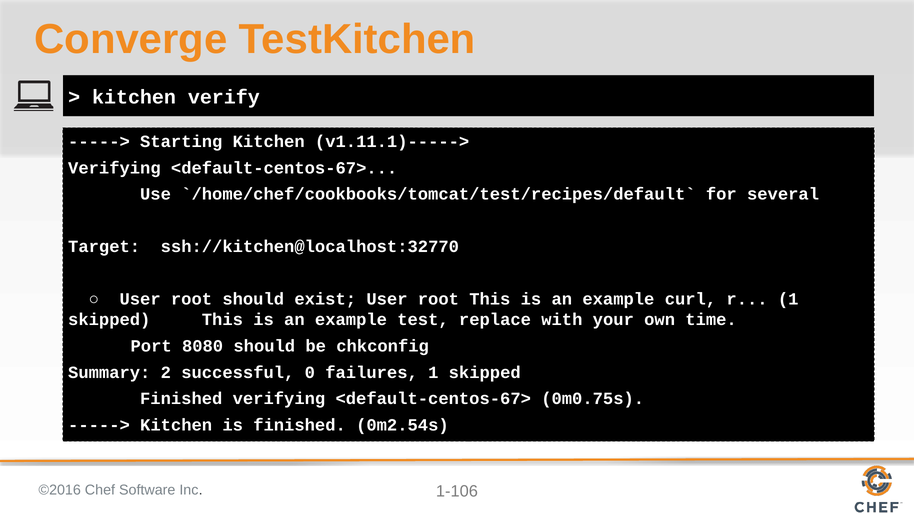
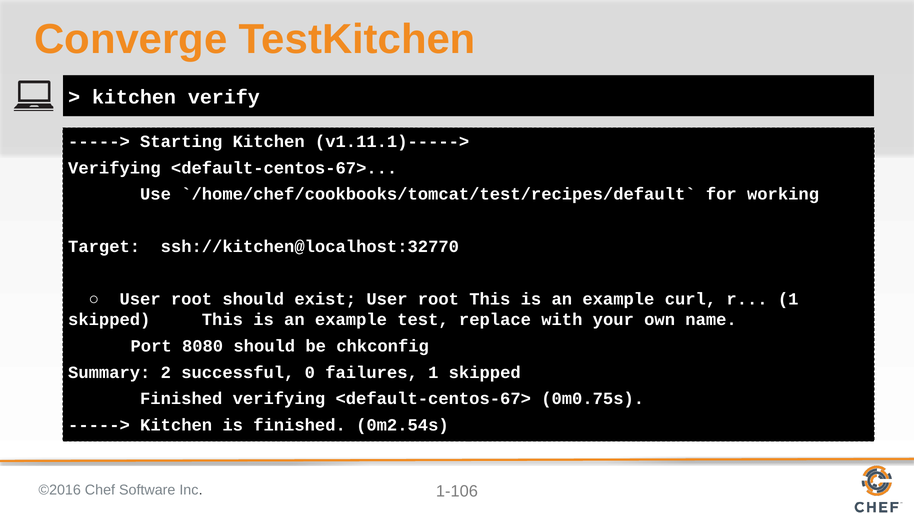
several: several -> working (783, 194)
time: time -> name (711, 320)
